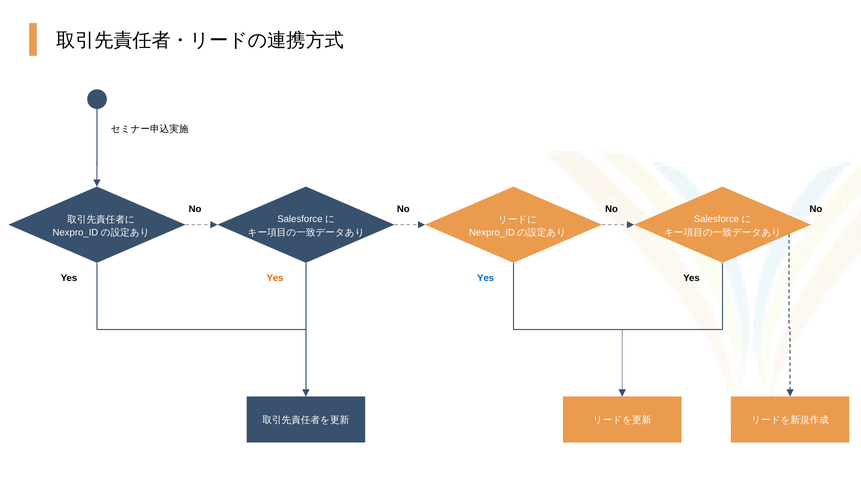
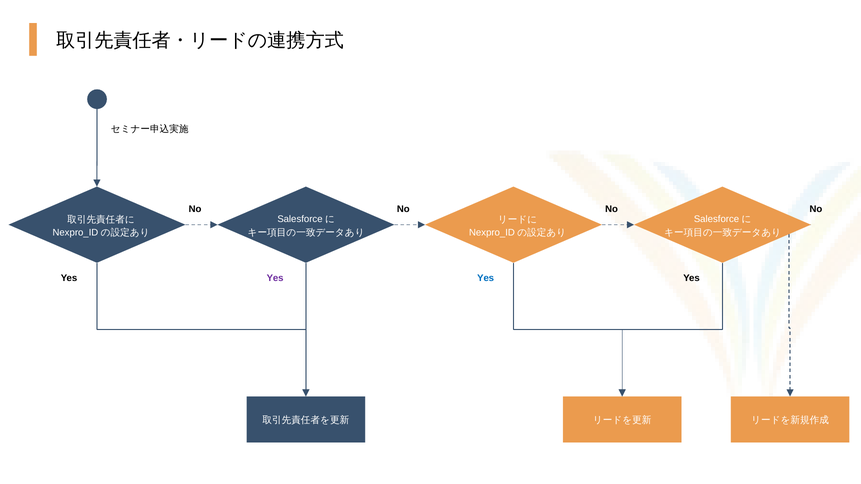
Yes colour: orange -> purple (275, 278)
